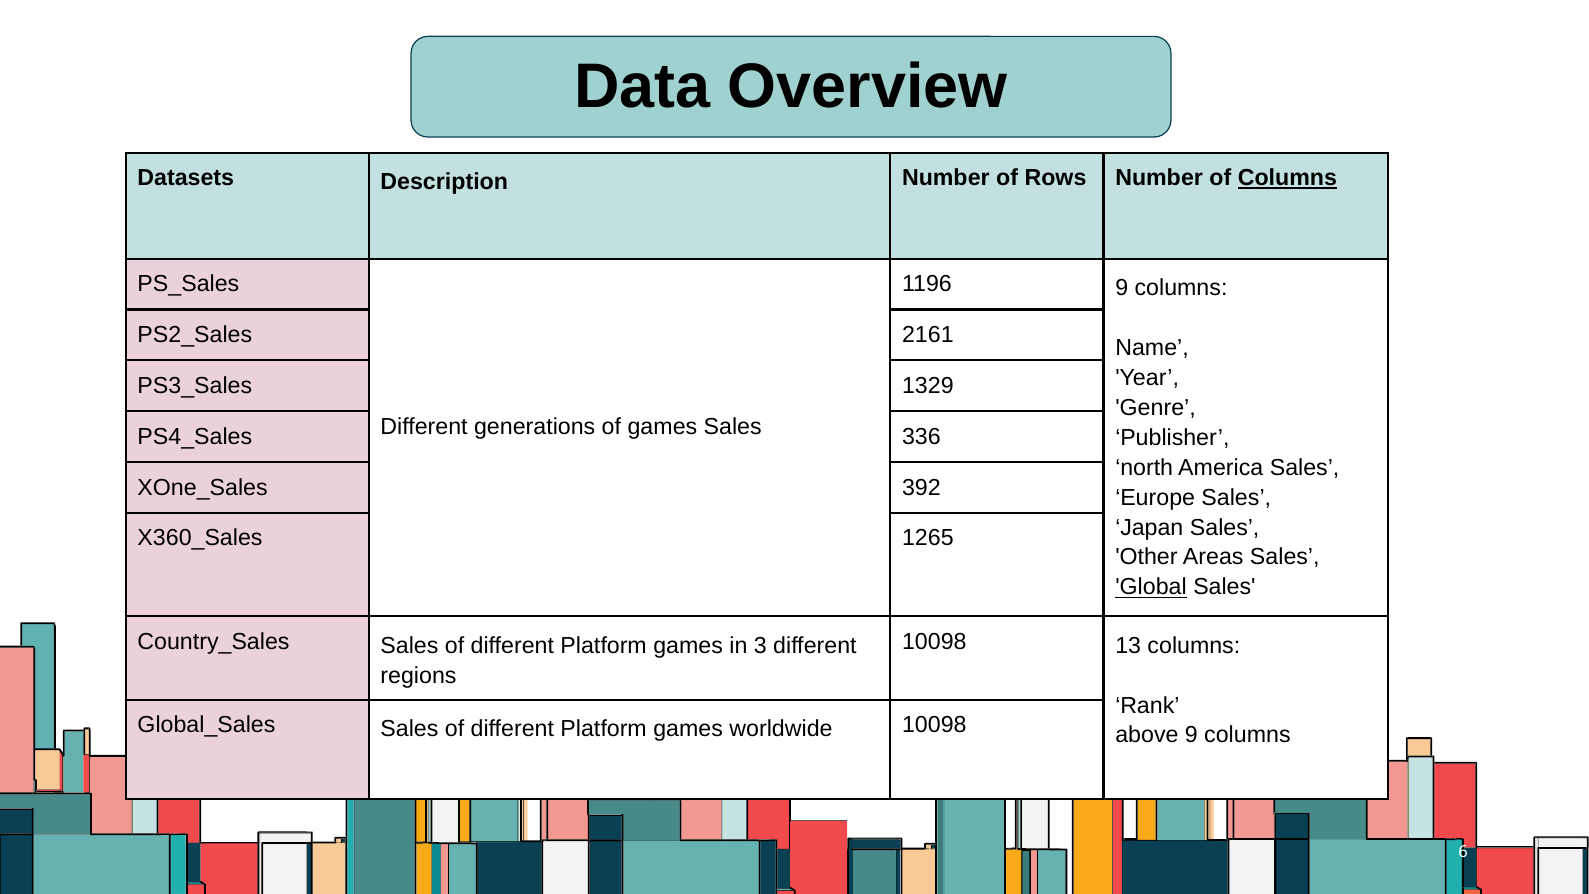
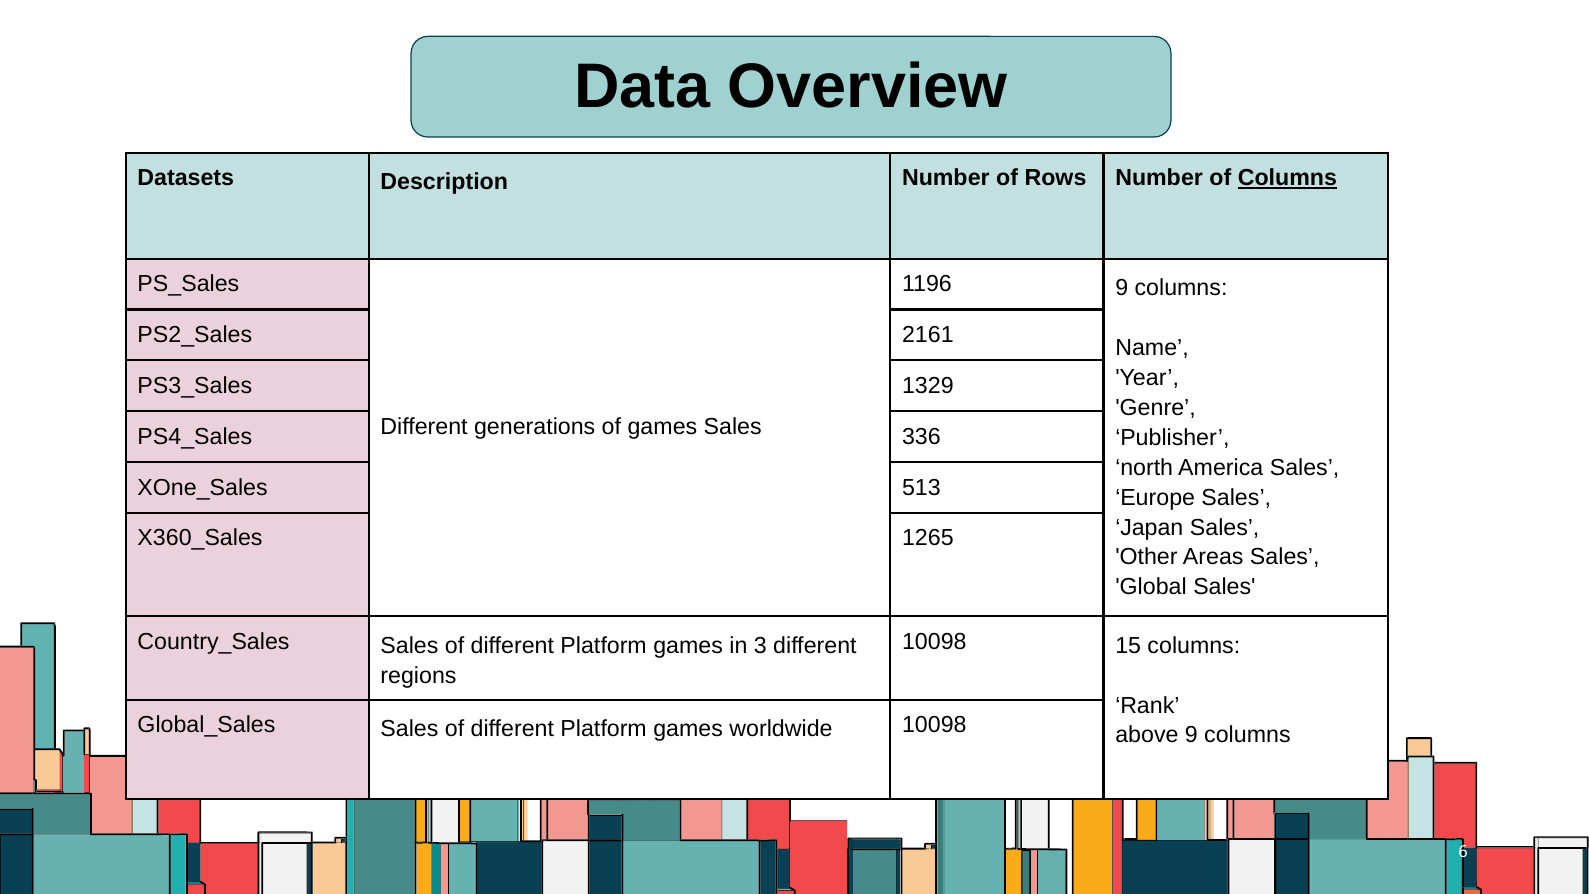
392: 392 -> 513 (921, 487)
Global underline: present -> none (1151, 587)
13: 13 -> 15 (1128, 645)
